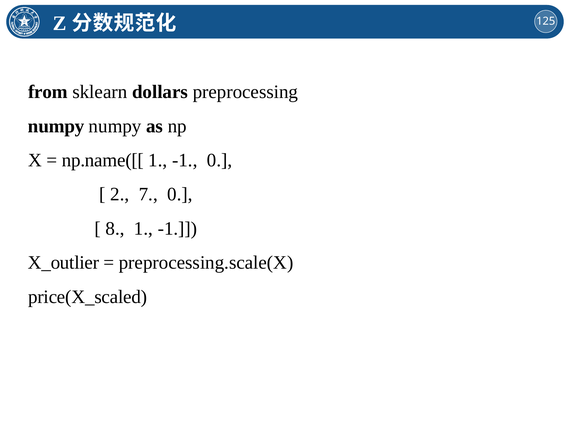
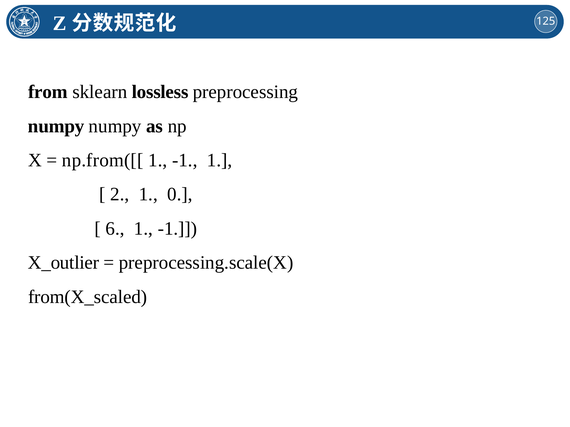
dollars: dollars -> lossless (160, 92)
np.name([[: np.name([[ -> np.from([[ (103, 160)
-1 0: 0 -> 1 (220, 160)
2 7: 7 -> 1 (148, 195)
8: 8 -> 6 (115, 229)
price(X_scaled: price(X_scaled -> from(X_scaled (88, 297)
